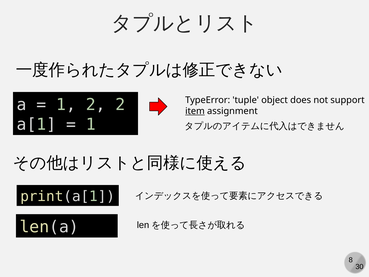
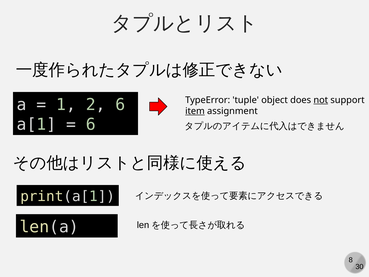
not underline: none -> present (321, 100)
2 2: 2 -> 6 (120, 105)
1: 1 -> 6 (91, 124)
